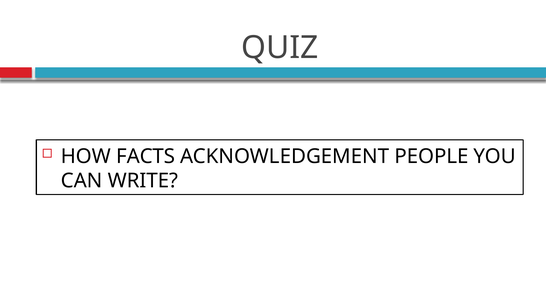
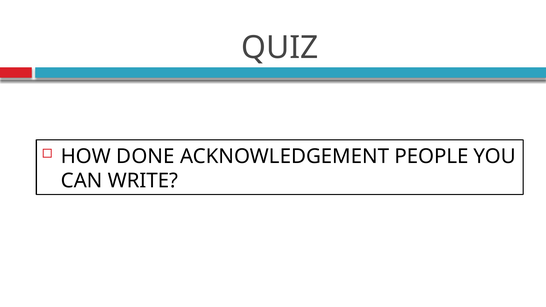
FACTS: FACTS -> DONE (145, 156)
